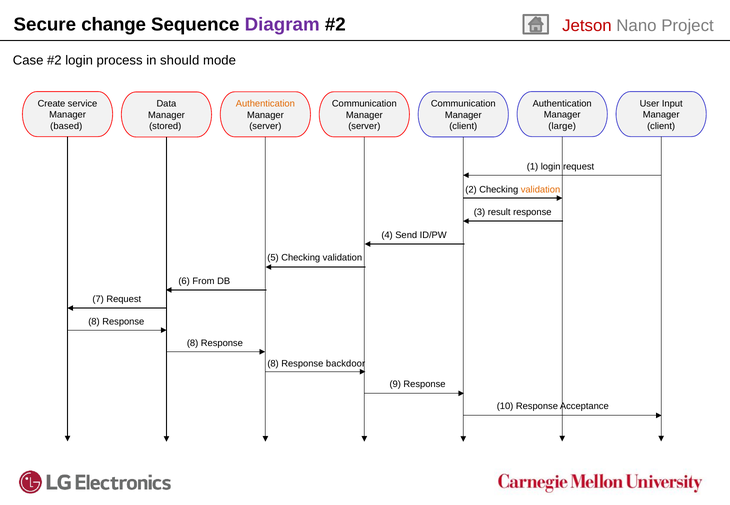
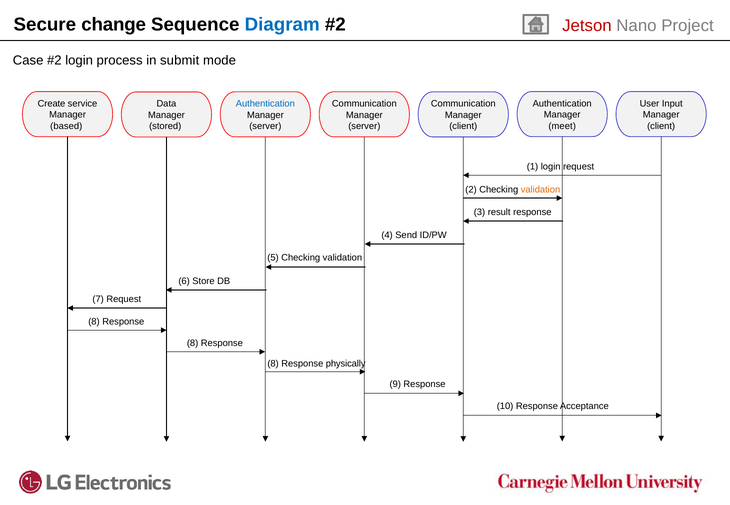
Diagram colour: purple -> blue (282, 24)
should: should -> submit (180, 61)
Authentication colour: orange -> blue (265, 104)
large: large -> meet (562, 126)
From: From -> Store (204, 281)
backdoor: backdoor -> physically (346, 364)
